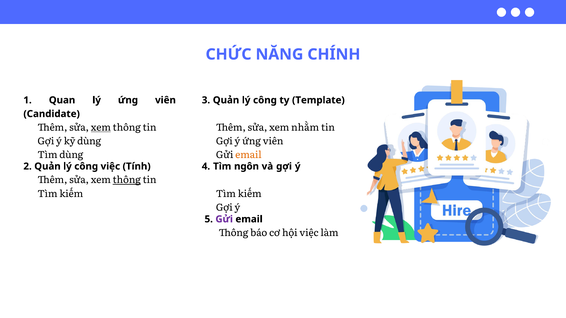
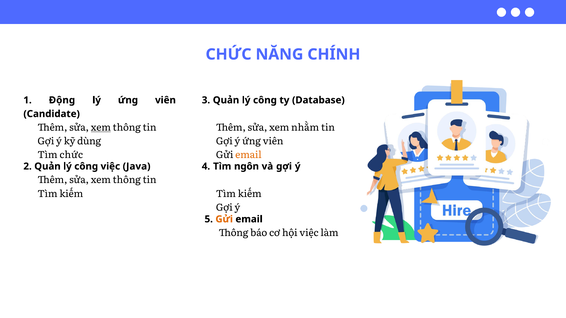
Quan: Quan -> Động (62, 100)
Template: Template -> Database (318, 100)
dùng: dùng -> chức (71, 155)
Tính: Tính -> Java (137, 167)
thông underline: present -> none (127, 180)
Gửi colour: purple -> orange (224, 219)
